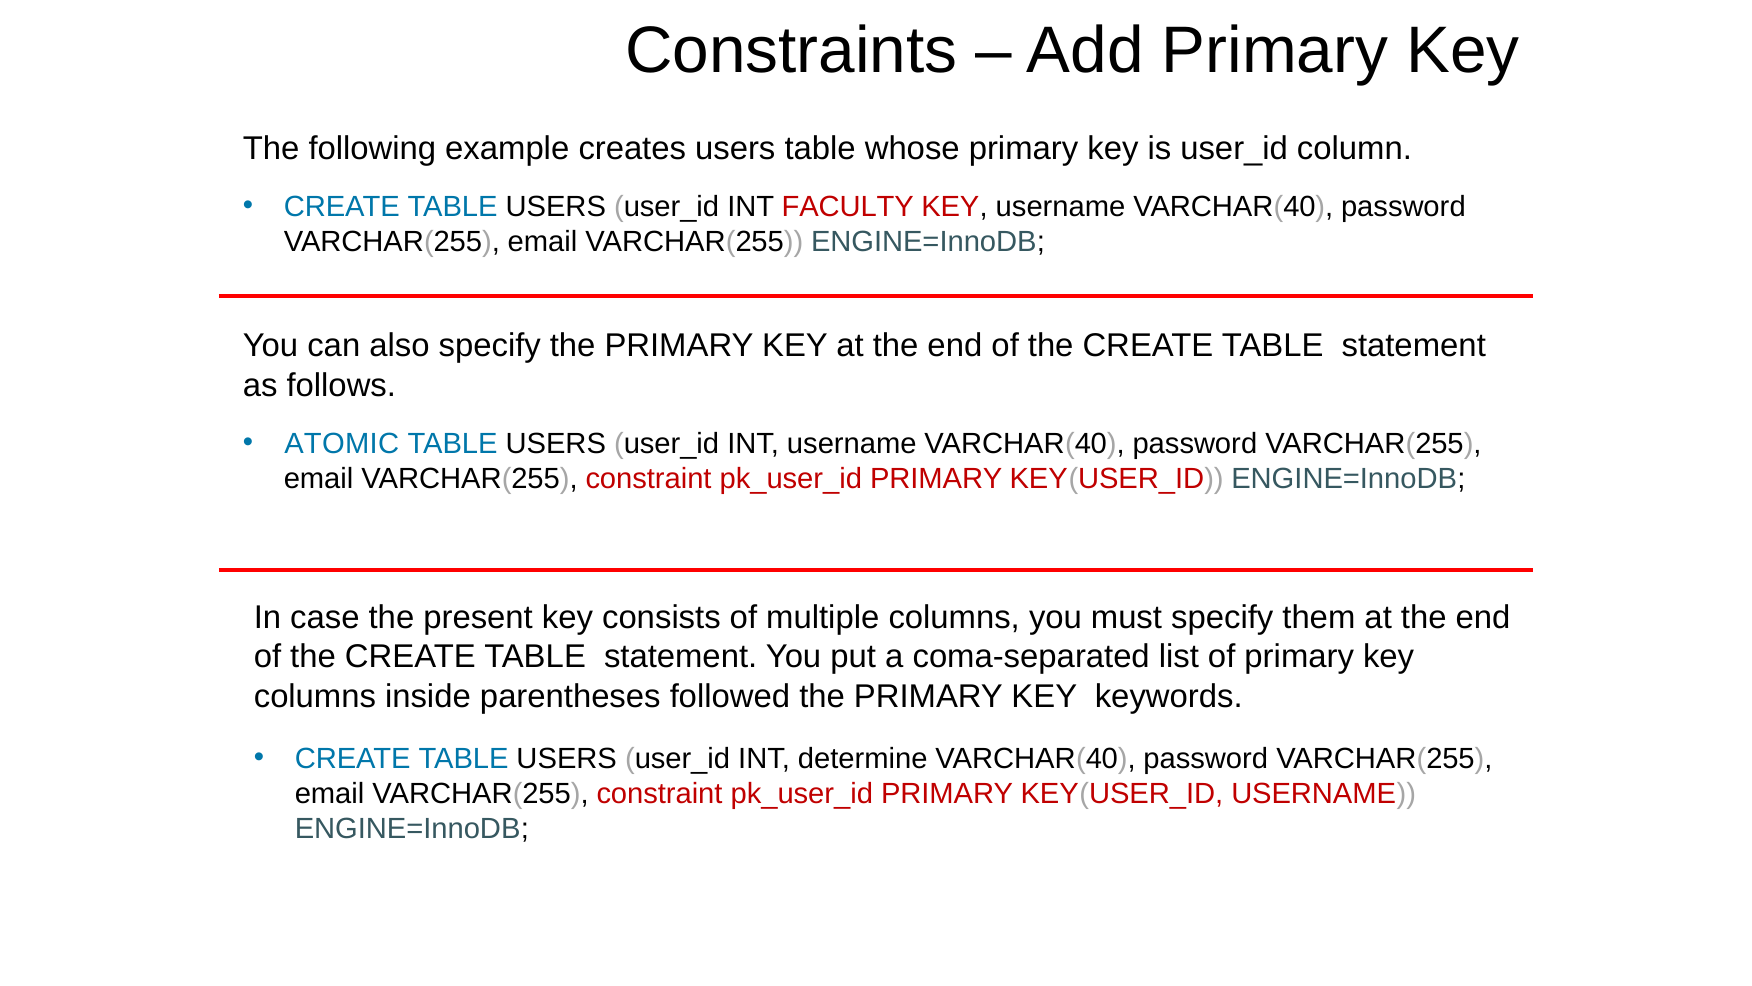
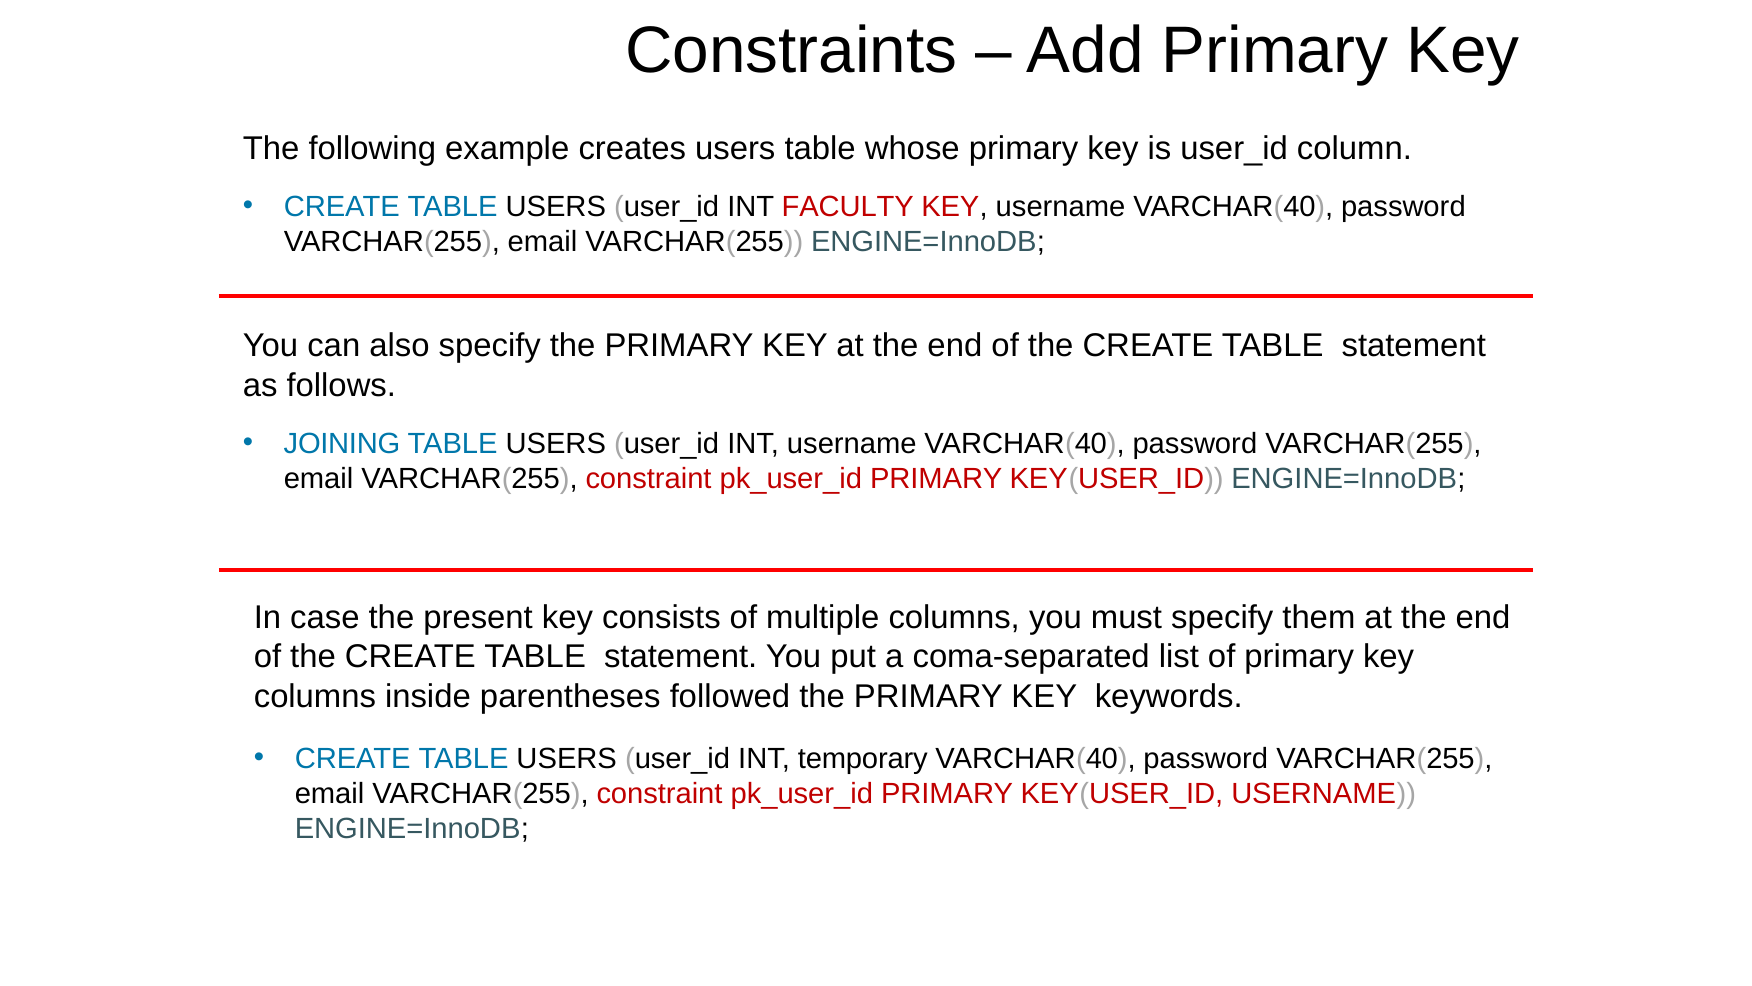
ATOMIC: ATOMIC -> JOINING (342, 444)
determine: determine -> temporary (863, 758)
